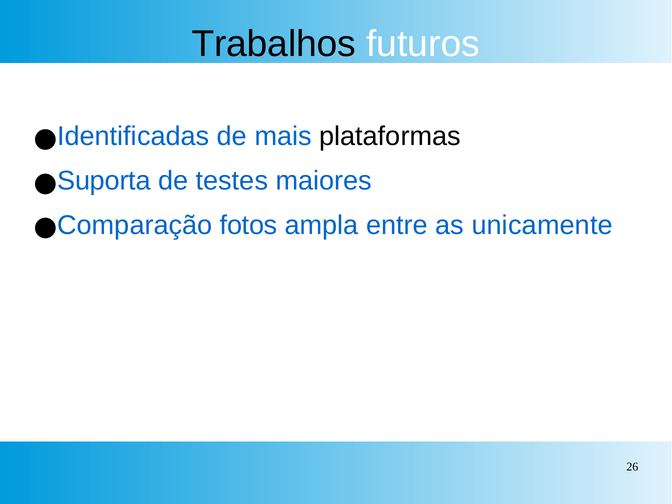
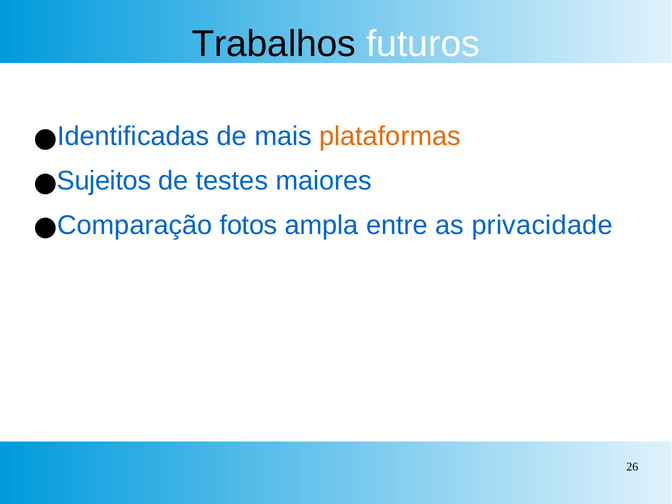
plataformas colour: black -> orange (390, 136)
Suporta: Suporta -> Sujeitos (104, 181)
unicamente: unicamente -> privacidade (542, 225)
